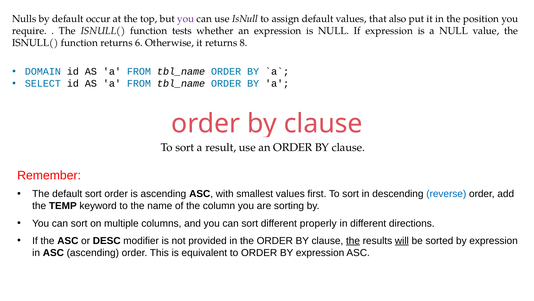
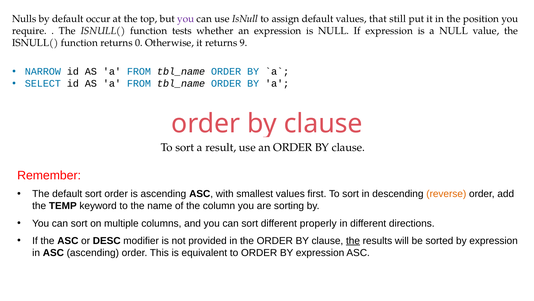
also: also -> still (398, 19)
6: 6 -> 0 (139, 43)
8: 8 -> 9 (244, 43)
DOMAIN: DOMAIN -> NARROW (43, 71)
reverse colour: blue -> orange (446, 194)
will underline: present -> none (402, 240)
